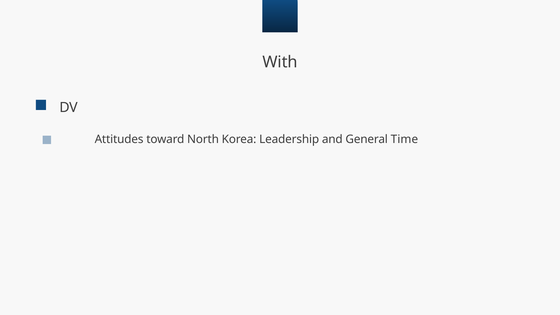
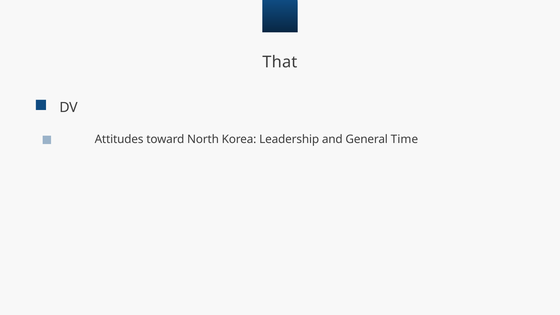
With: With -> That (280, 62)
